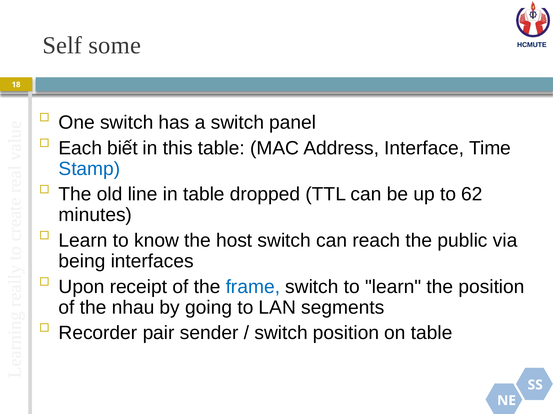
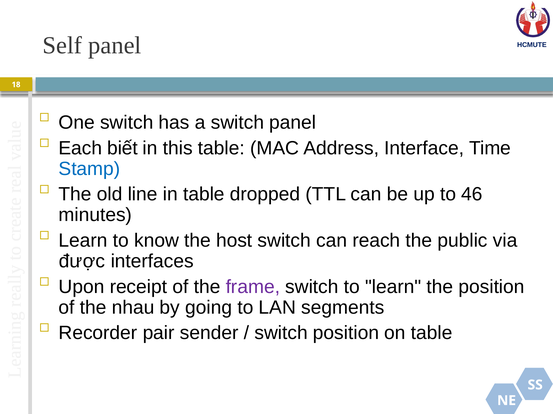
Self some: some -> panel (115, 45)
62: 62 -> 46 (472, 195)
being: being -> được (82, 262)
frame colour: blue -> purple (253, 287)
